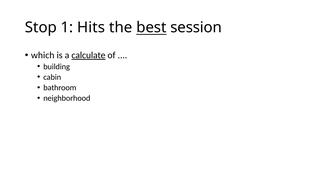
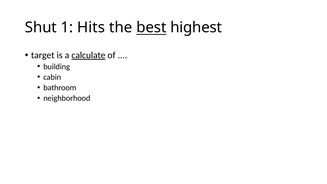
Stop: Stop -> Shut (41, 27)
session: session -> highest (196, 27)
which: which -> target (43, 55)
